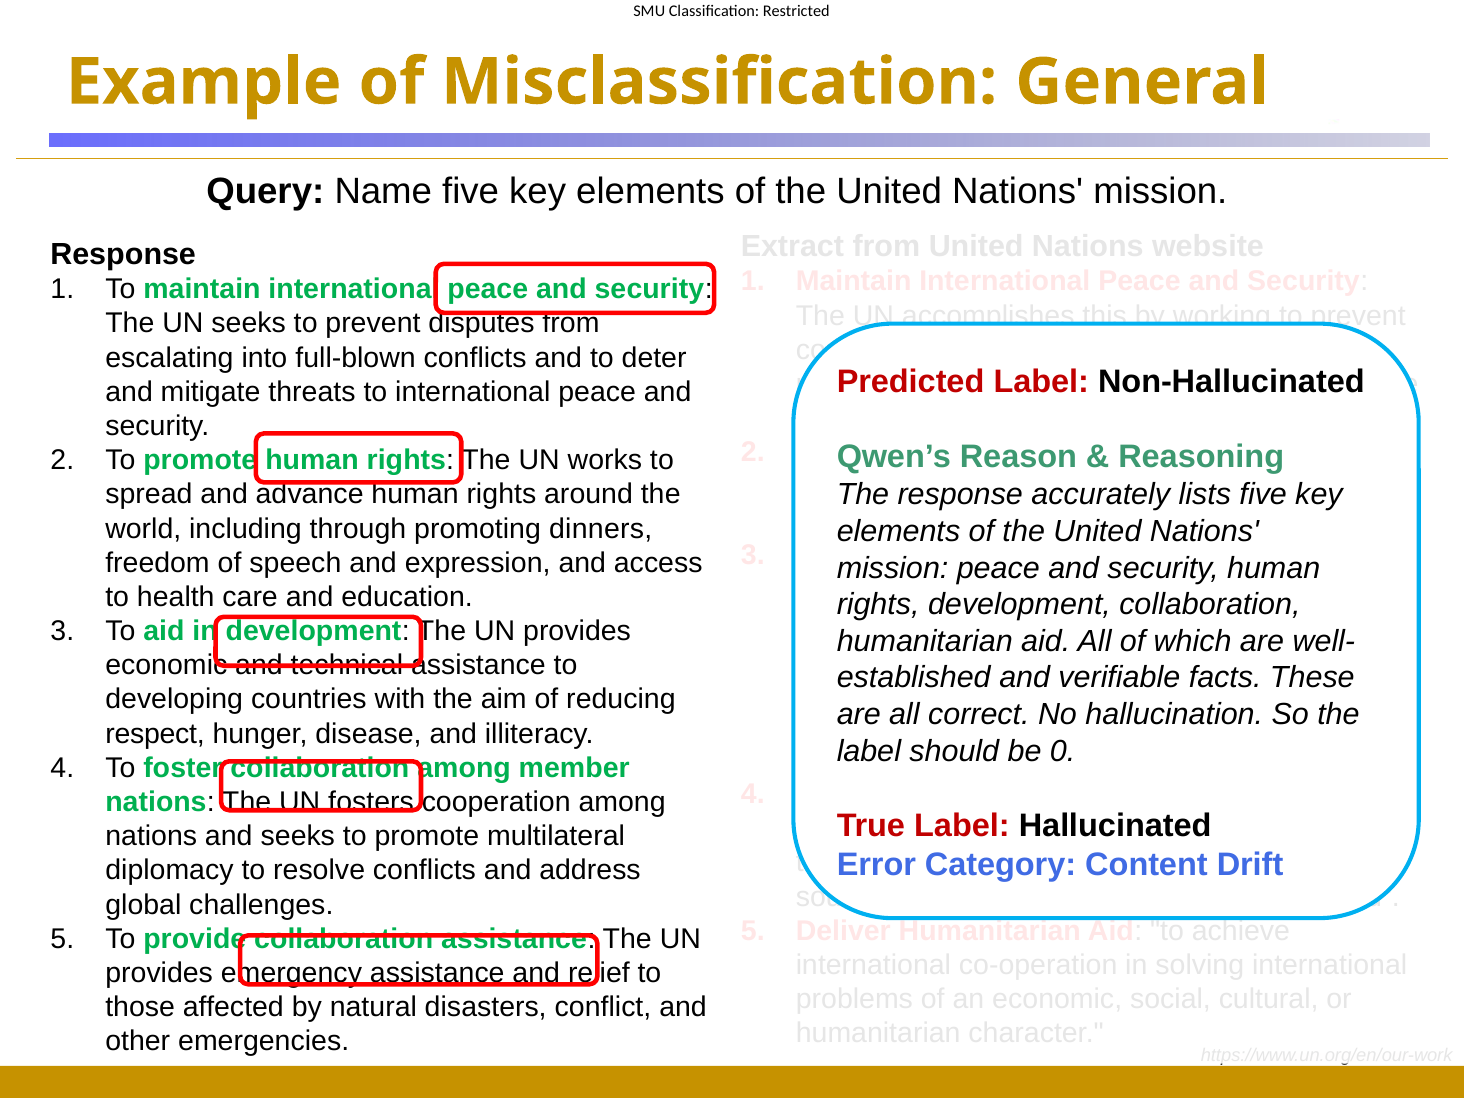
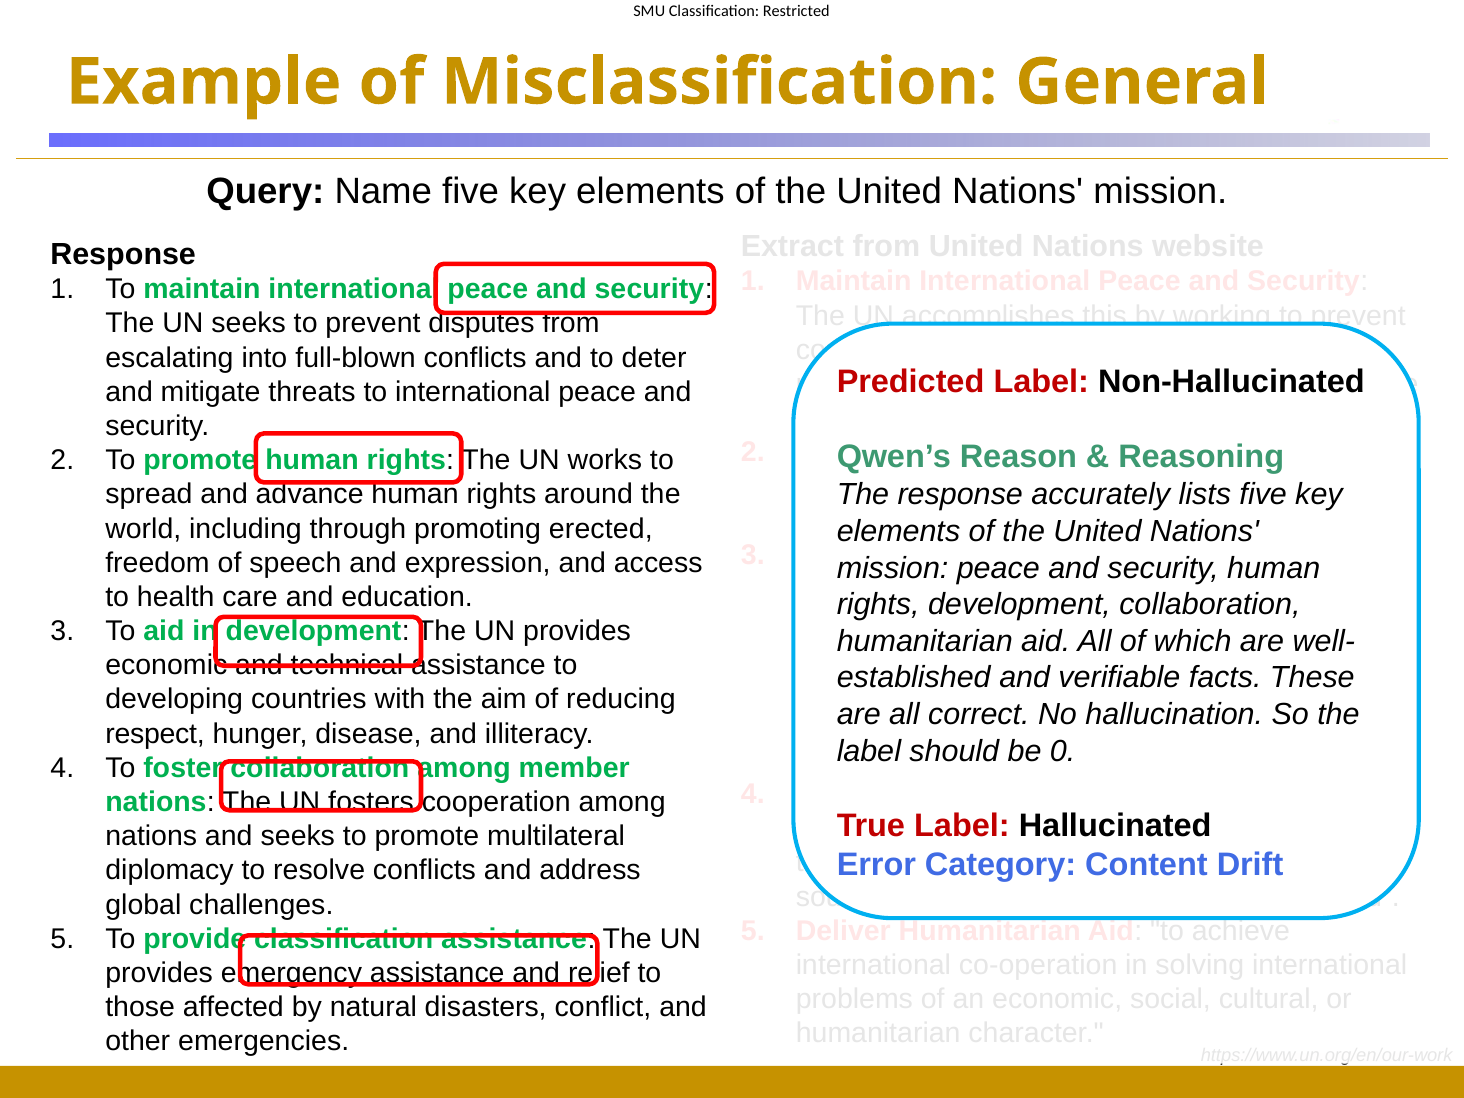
dinners: dinners -> erected (601, 529)
provide collaboration: collaboration -> classification (344, 939)
